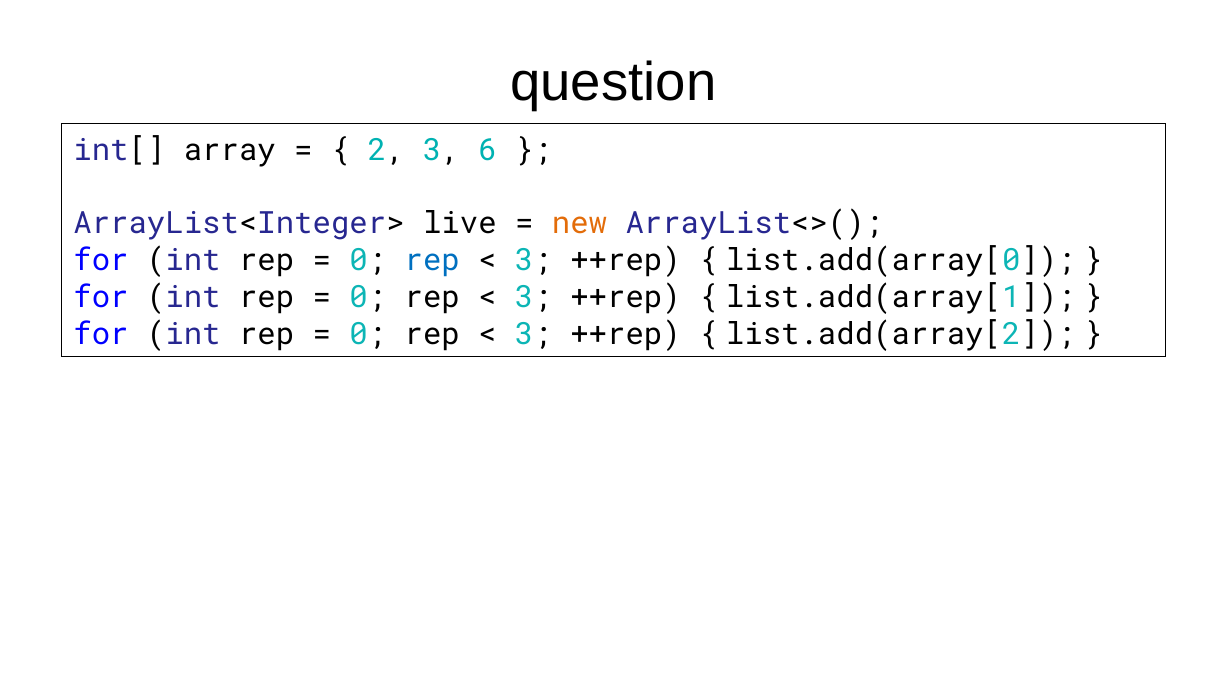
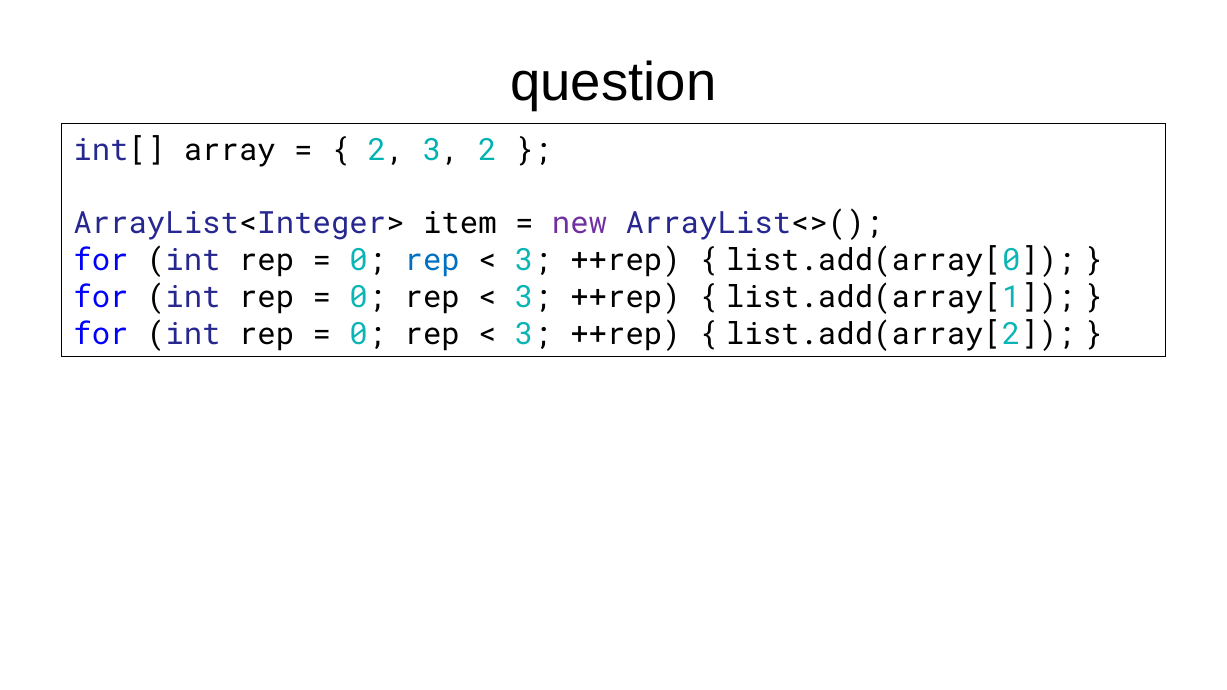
3 6: 6 -> 2 (487, 150)
live: live -> item (460, 224)
new colour: orange -> purple (580, 224)
